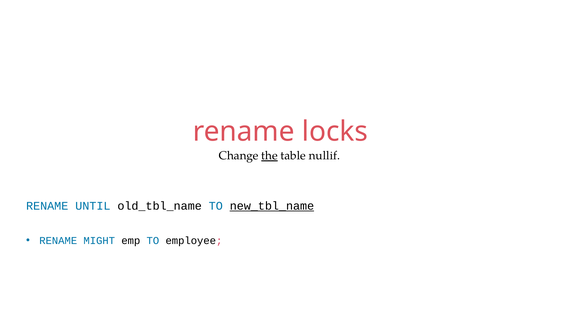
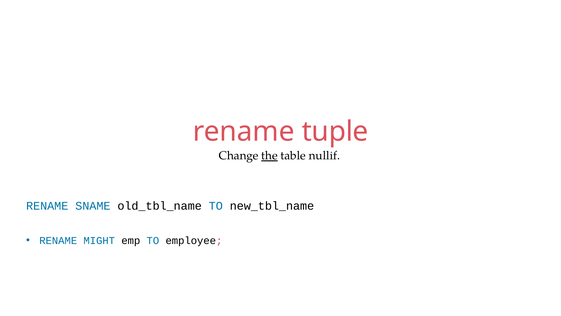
locks: locks -> tuple (335, 132)
UNTIL: UNTIL -> SNAME (93, 206)
new_tbl_name underline: present -> none (272, 206)
